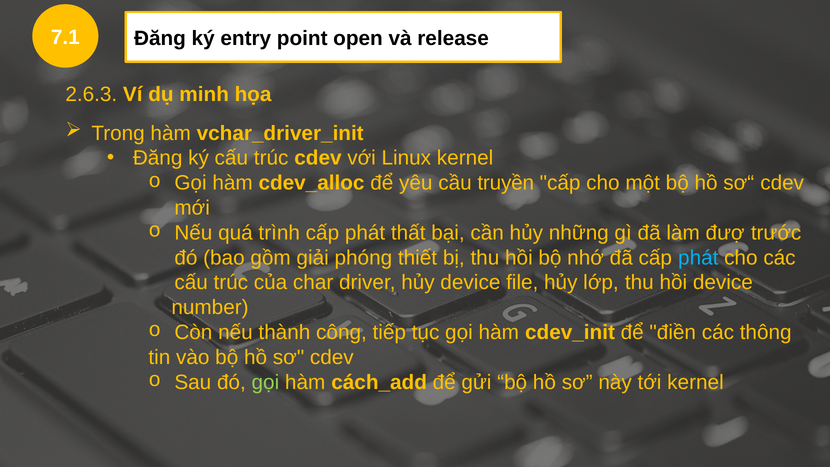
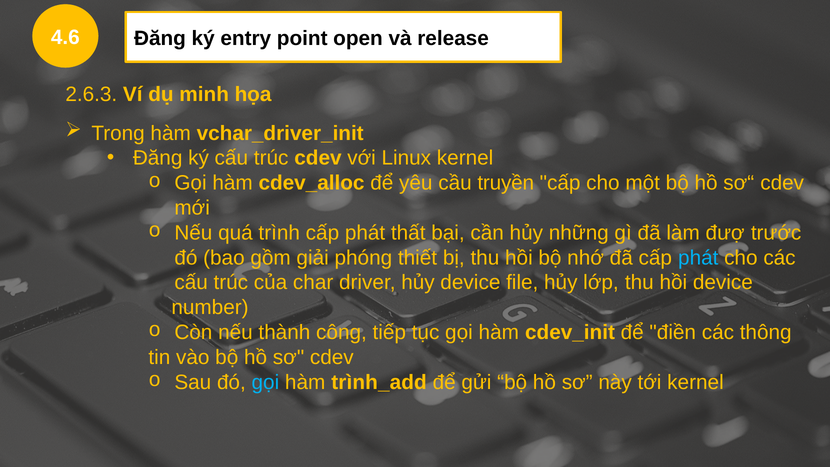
7.1: 7.1 -> 4.6 (65, 37)
gọi colour: light green -> light blue (265, 382)
cách_add: cách_add -> trình_add (379, 382)
